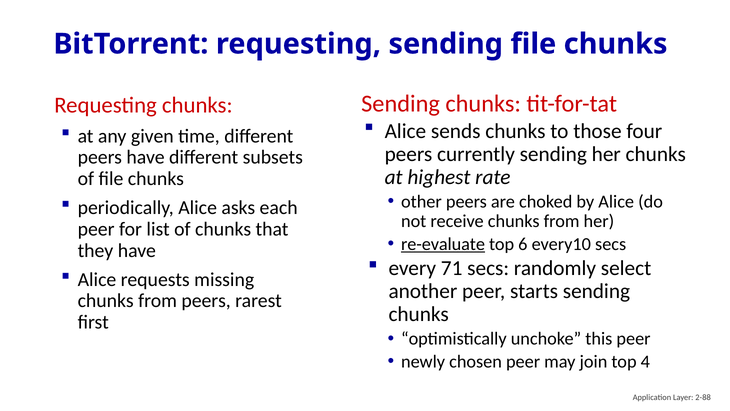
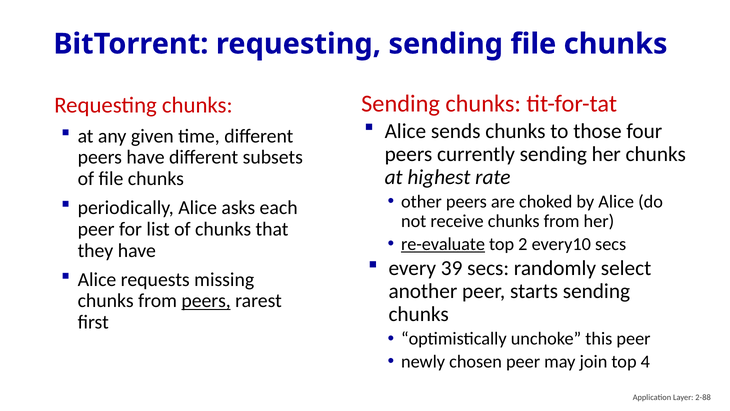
6: 6 -> 2 (523, 244)
71: 71 -> 39 (452, 268)
peers underline: none -> present (206, 301)
